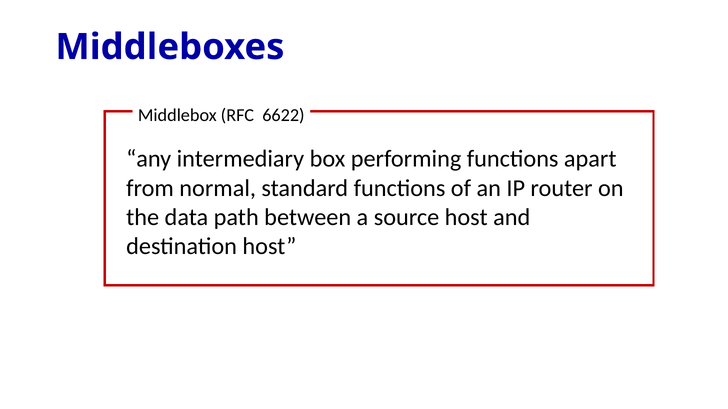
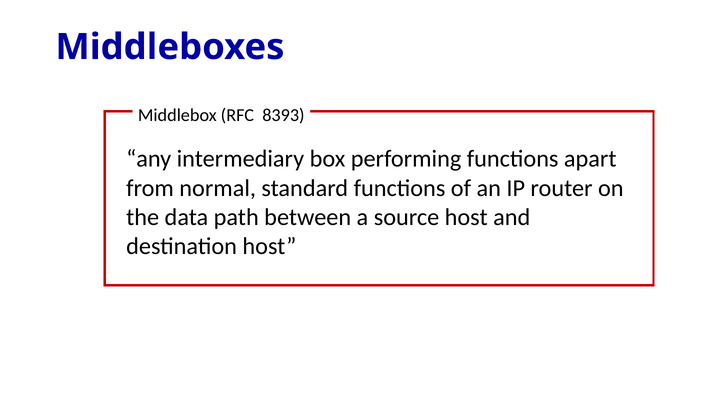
6622: 6622 -> 8393 (283, 116)
